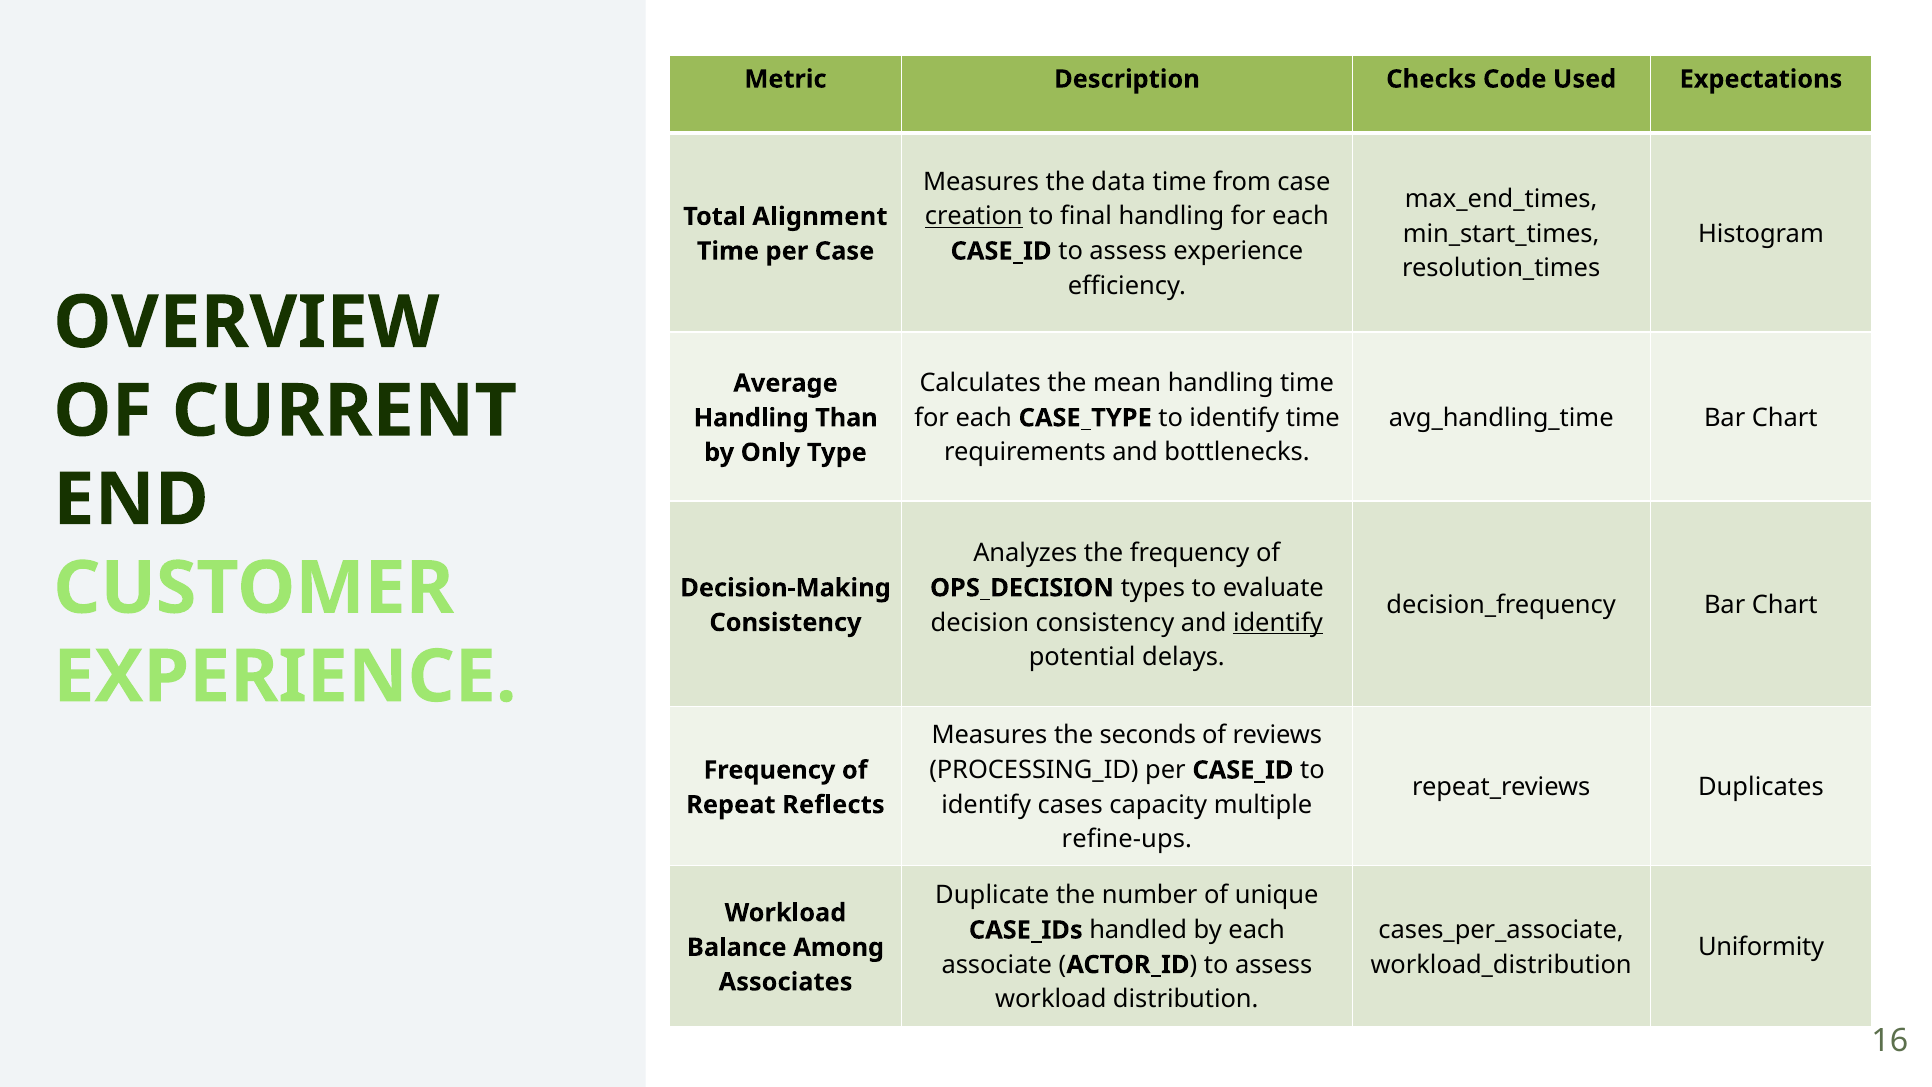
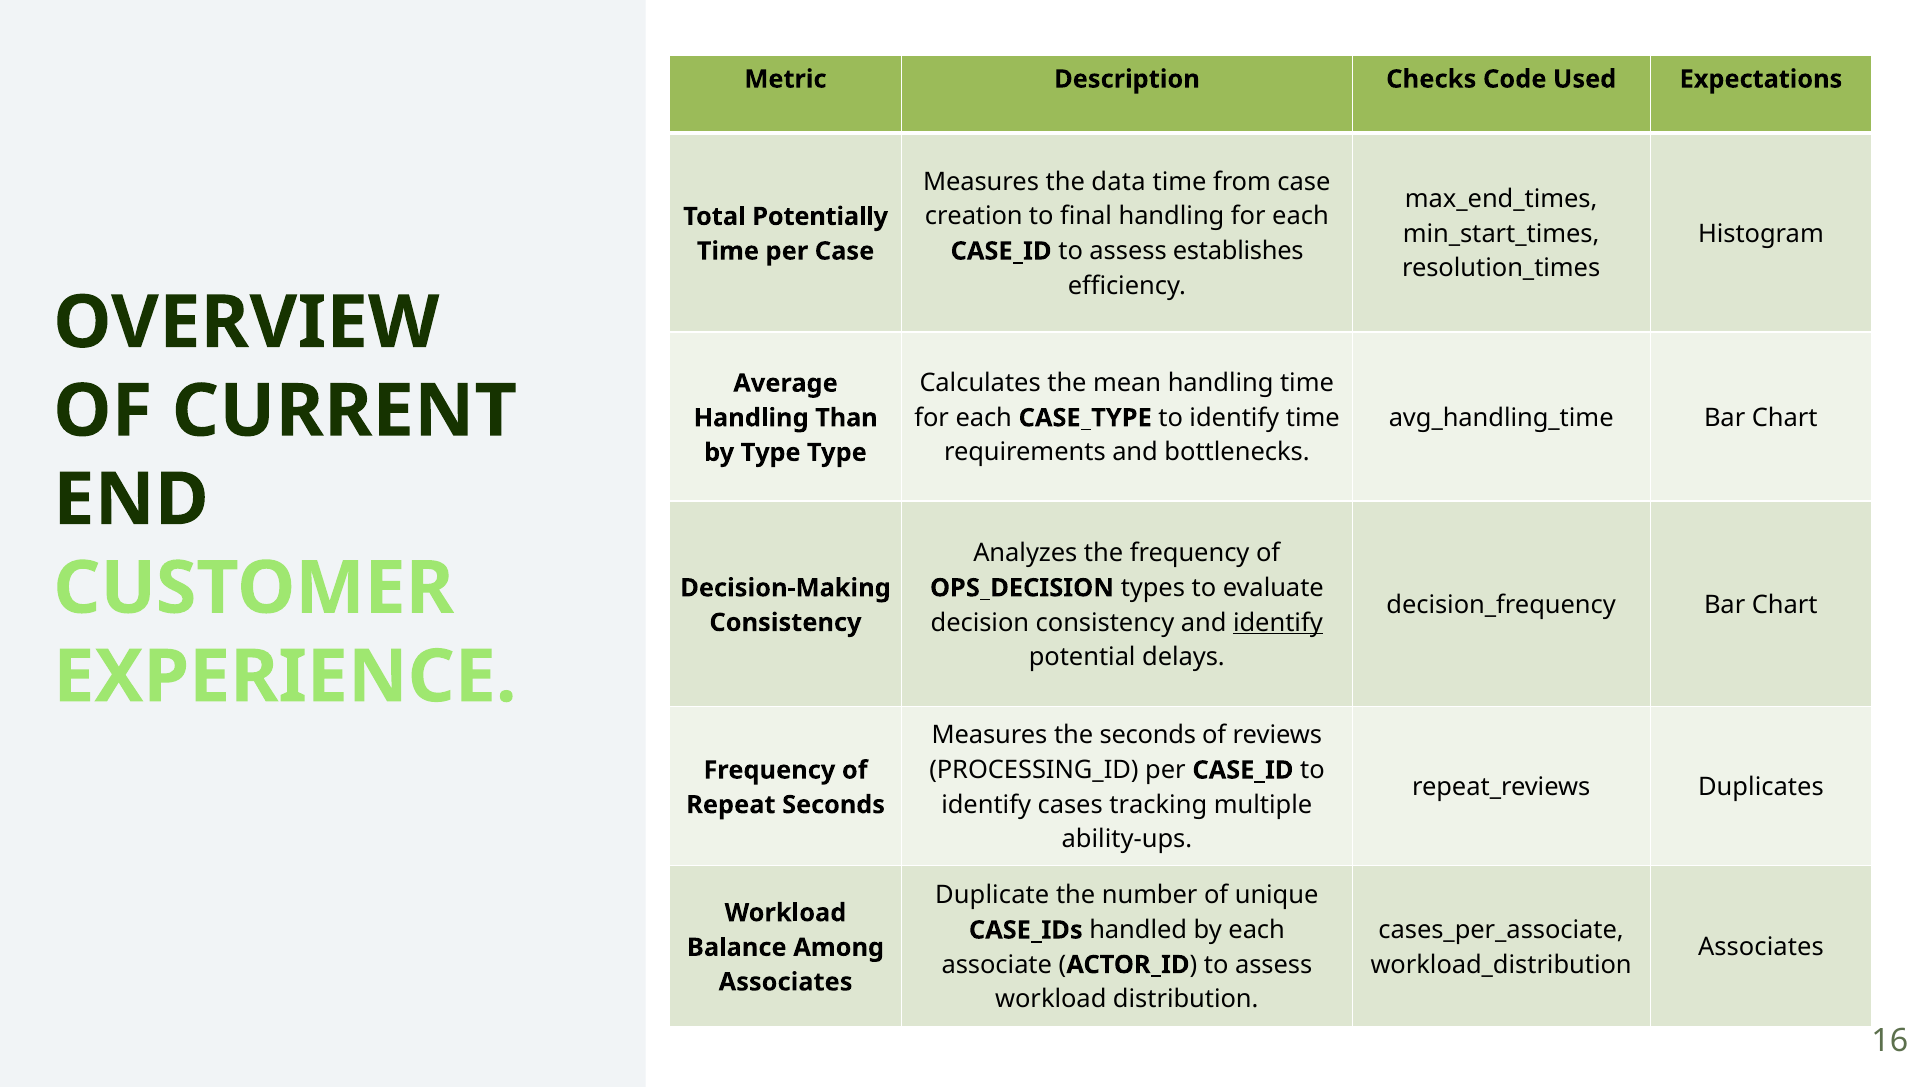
creation underline: present -> none (974, 217)
Alignment: Alignment -> Potentially (820, 217)
assess experience: experience -> establishes (1238, 251)
by Only: Only -> Type (771, 452)
capacity: capacity -> tracking (1158, 805)
Repeat Reflects: Reflects -> Seconds (834, 805)
refine-ups: refine-ups -> ability-ups (1127, 839)
Uniformity: Uniformity -> Associates (1761, 947)
